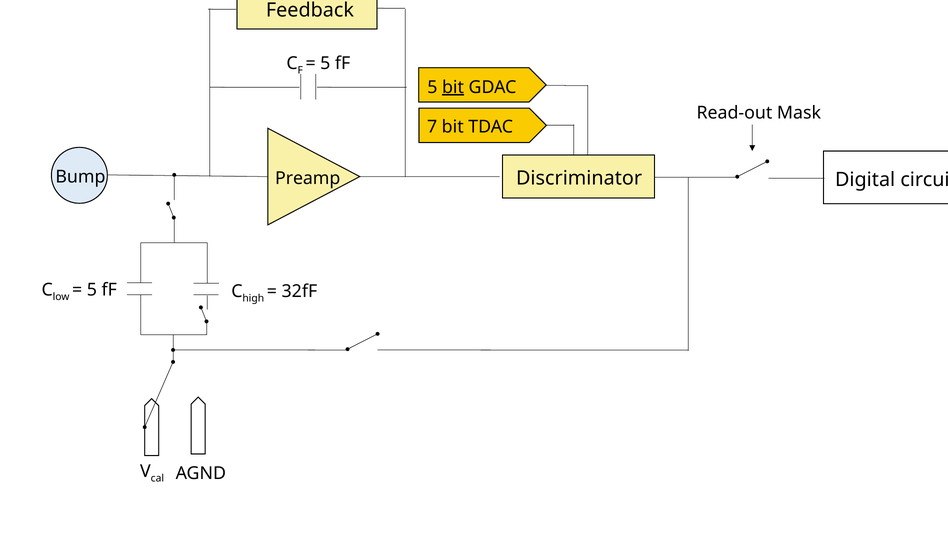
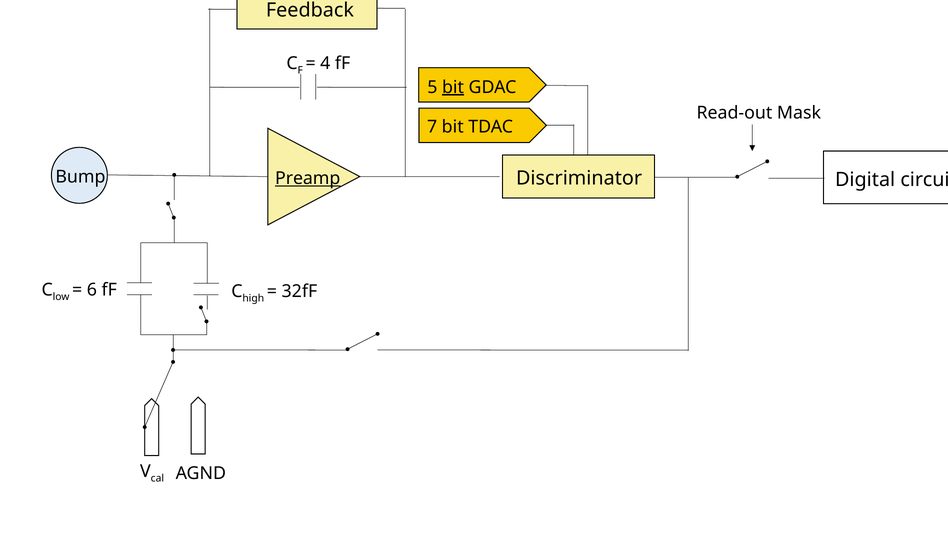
5: 5 -> 4 (325, 63)
Preamp underline: none -> present (308, 178)
5: 5 -> 6 (92, 290)
